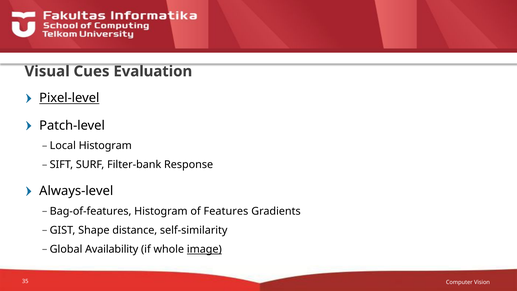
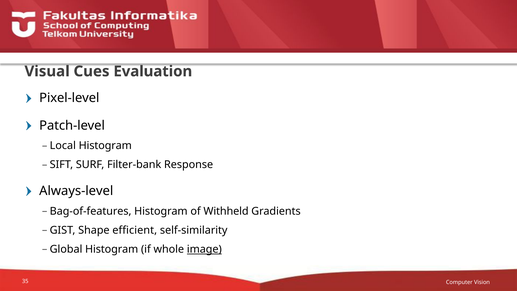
Pixel-level underline: present -> none (69, 98)
Features: Features -> Withheld (226, 211)
distance: distance -> efficient (135, 230)
Global Availability: Availability -> Histogram (112, 249)
